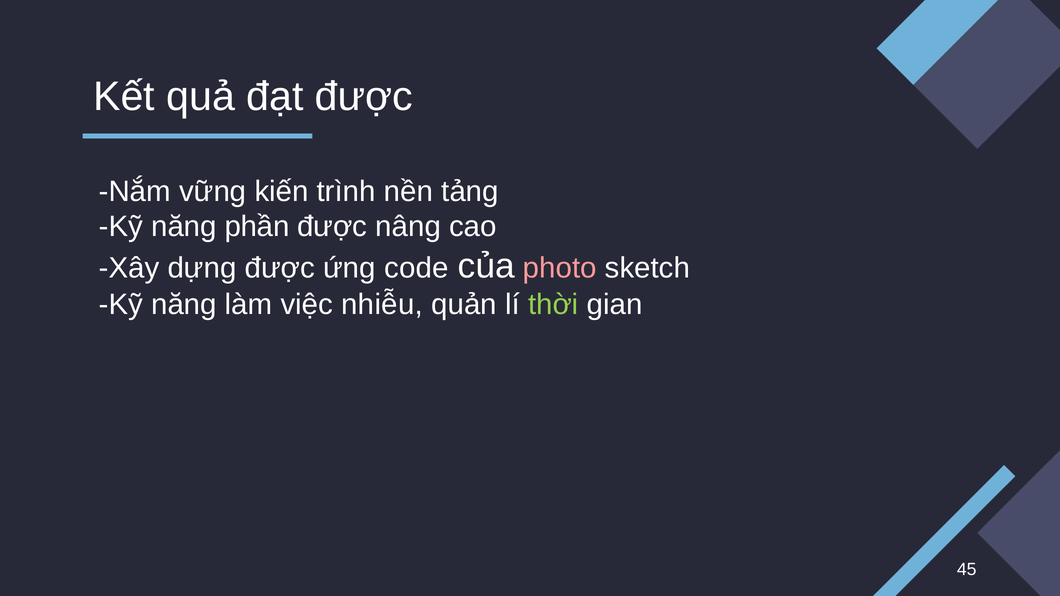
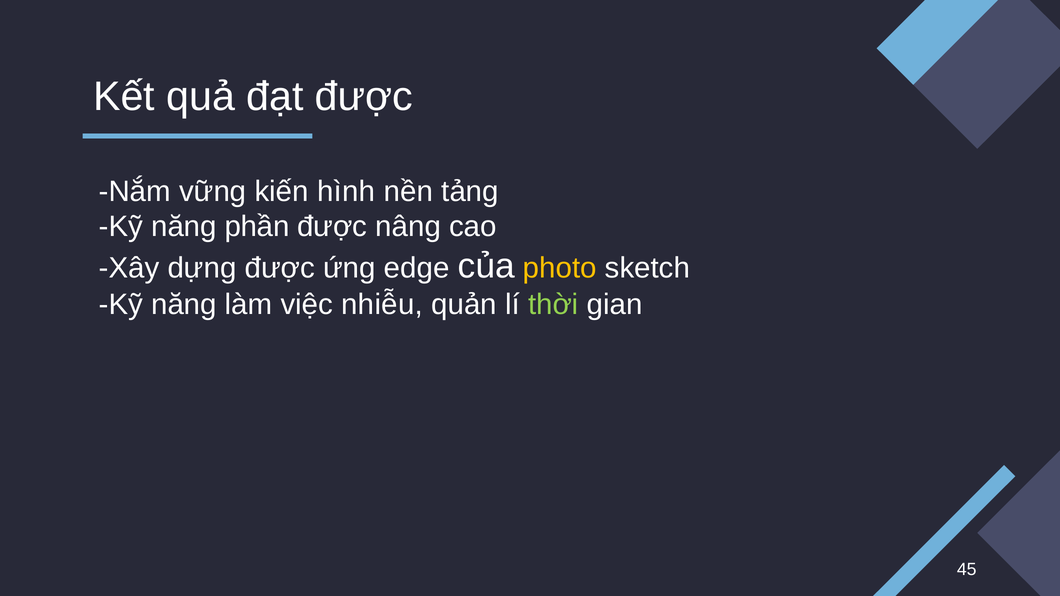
trình: trình -> hình (346, 191)
code: code -> edge (417, 268)
photo colour: pink -> yellow (560, 268)
